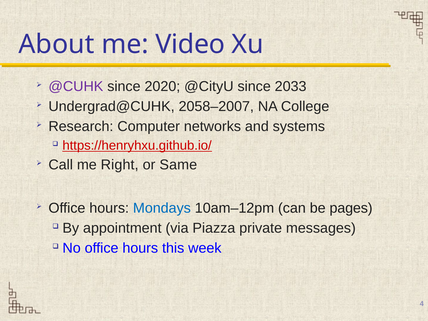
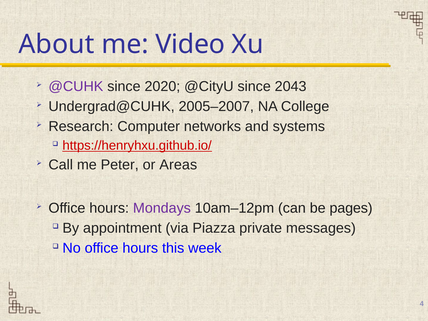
2033: 2033 -> 2043 (291, 87)
2058–2007: 2058–2007 -> 2005–2007 (216, 107)
Right: Right -> Peter (120, 165)
Same: Same -> Areas (178, 165)
Mondays colour: blue -> purple (162, 208)
